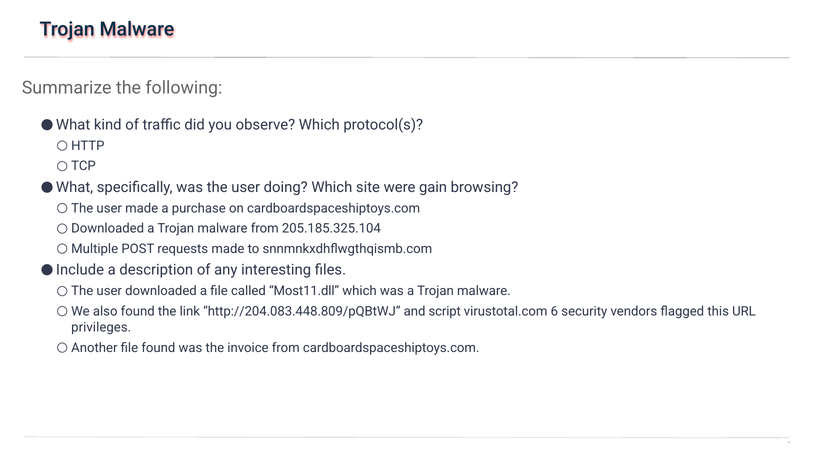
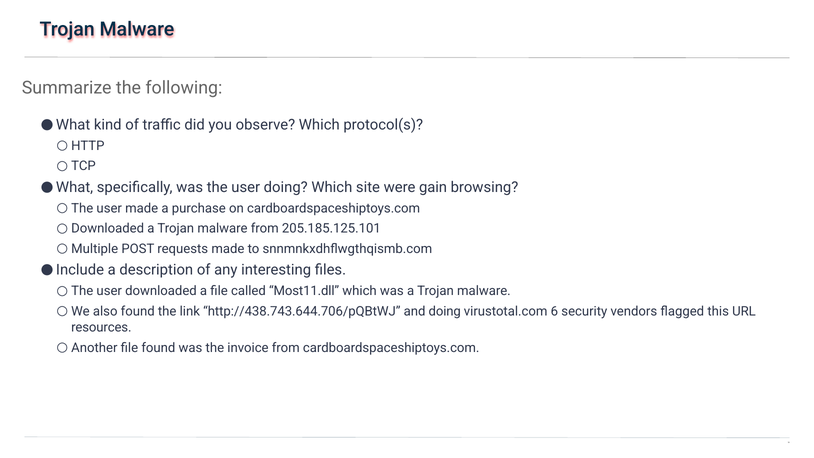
205.185.325.104: 205.185.325.104 -> 205.185.125.101 (331, 229)
http://204.083.448.809/pQBtWJ: http://204.083.448.809/pQBtWJ -> http://438.743.644.706/pQBtWJ (302, 311)
and script: script -> doing (445, 311)
privileges: privileges -> resources (101, 328)
